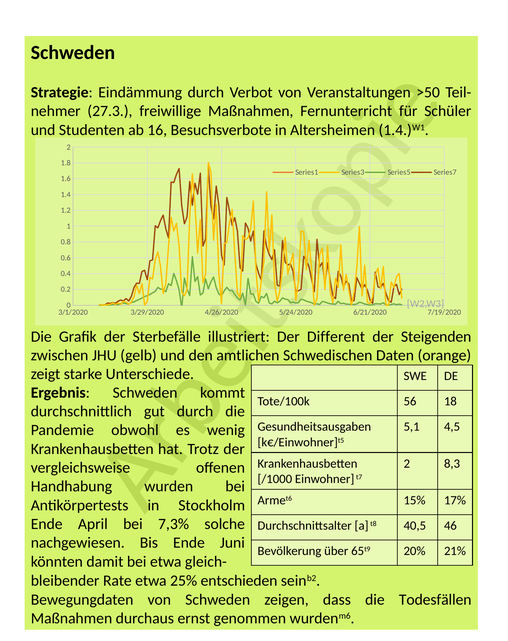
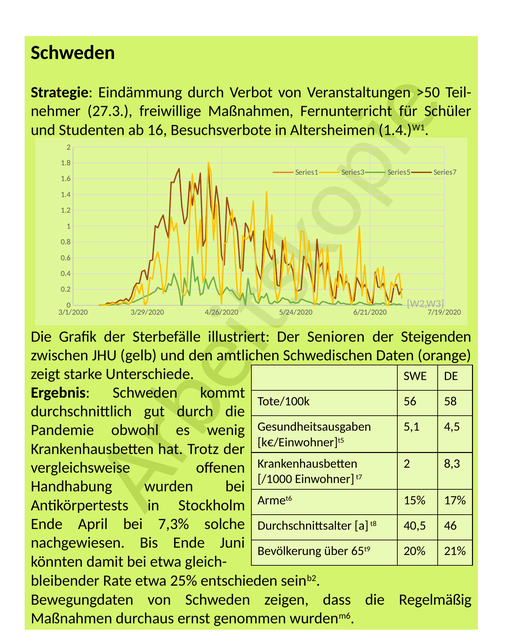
Different: Different -> Senioren (336, 336)
18: 18 -> 58 (450, 401)
Todesfällen: Todesfällen -> Regelmäßig (435, 599)
